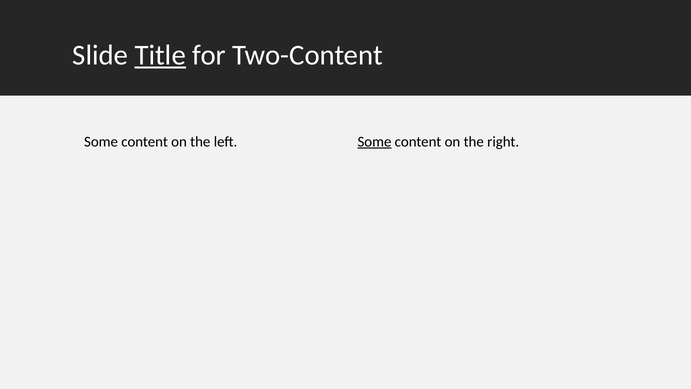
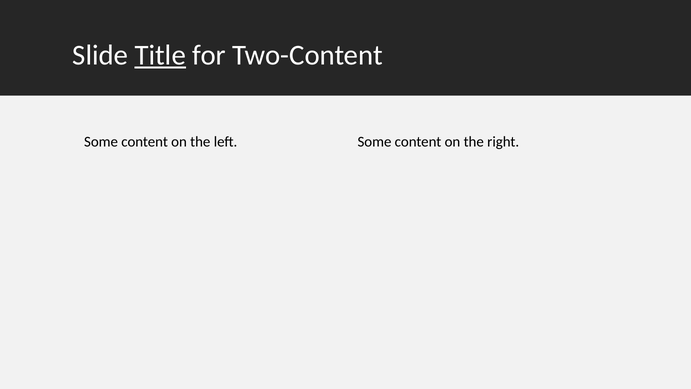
Some underline: present -> none (374, 142)
